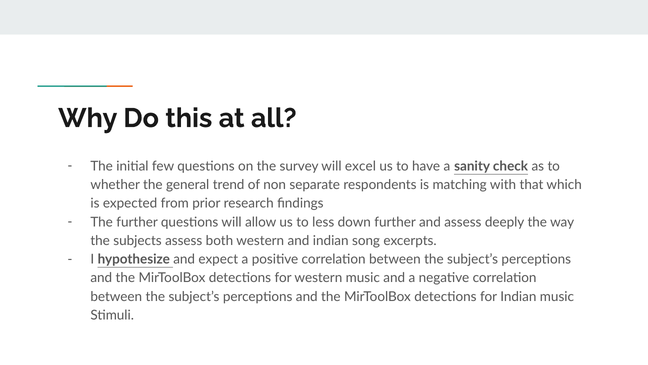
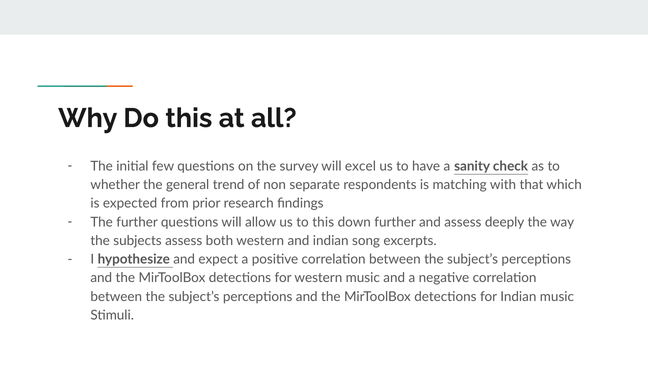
to less: less -> this (323, 222)
